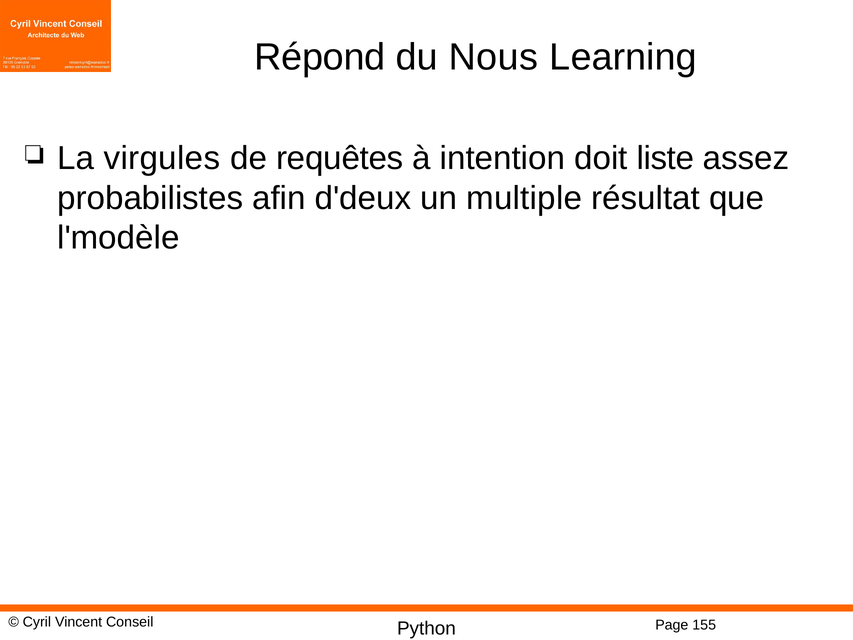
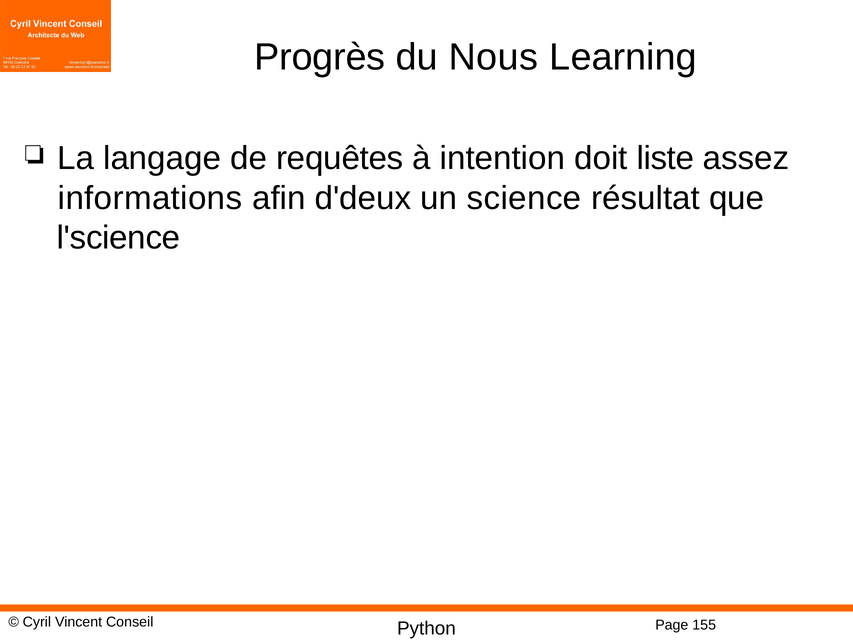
Répond: Répond -> Progrès (320, 57)
virgules: virgules -> langage (162, 158)
probabilistes: probabilistes -> informations (150, 198)
multiple: multiple -> science (524, 198)
l'modèle: l'modèle -> l'science (119, 238)
